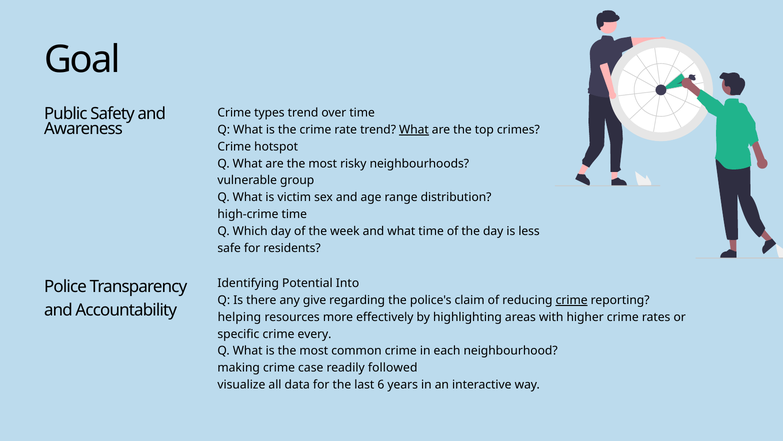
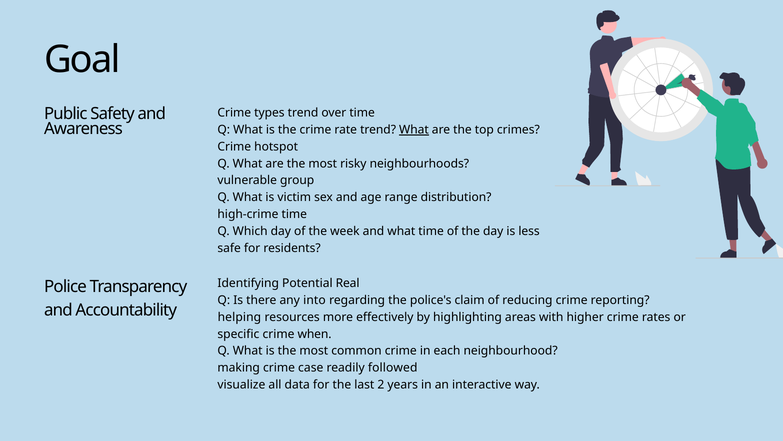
Into: Into -> Real (348, 283)
give: give -> into (314, 300)
crime underline: present -> none (572, 300)
every: every -> when (315, 334)
6: 6 -> 2 (381, 384)
